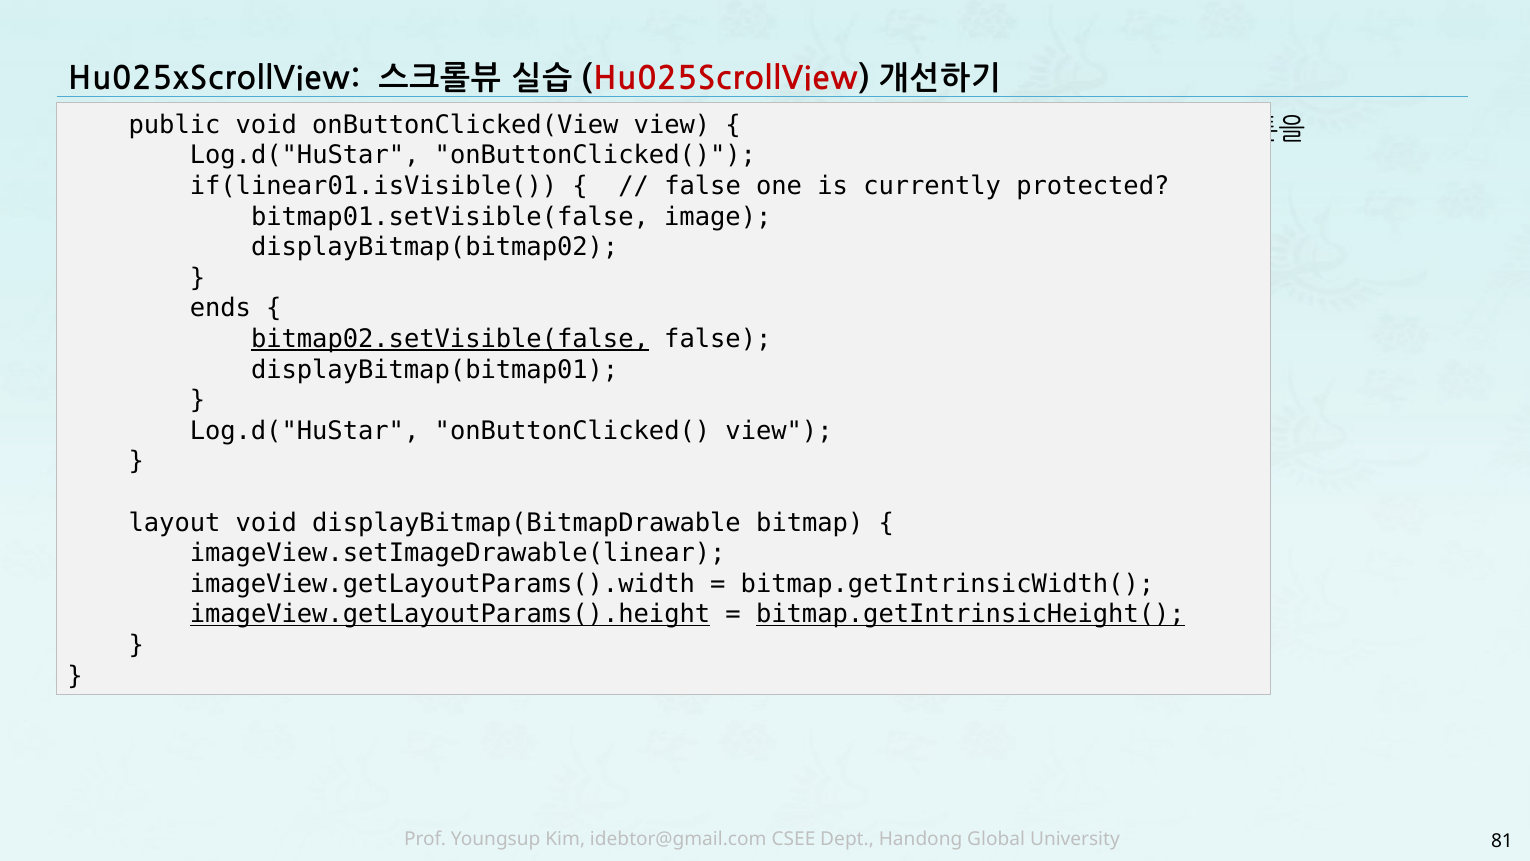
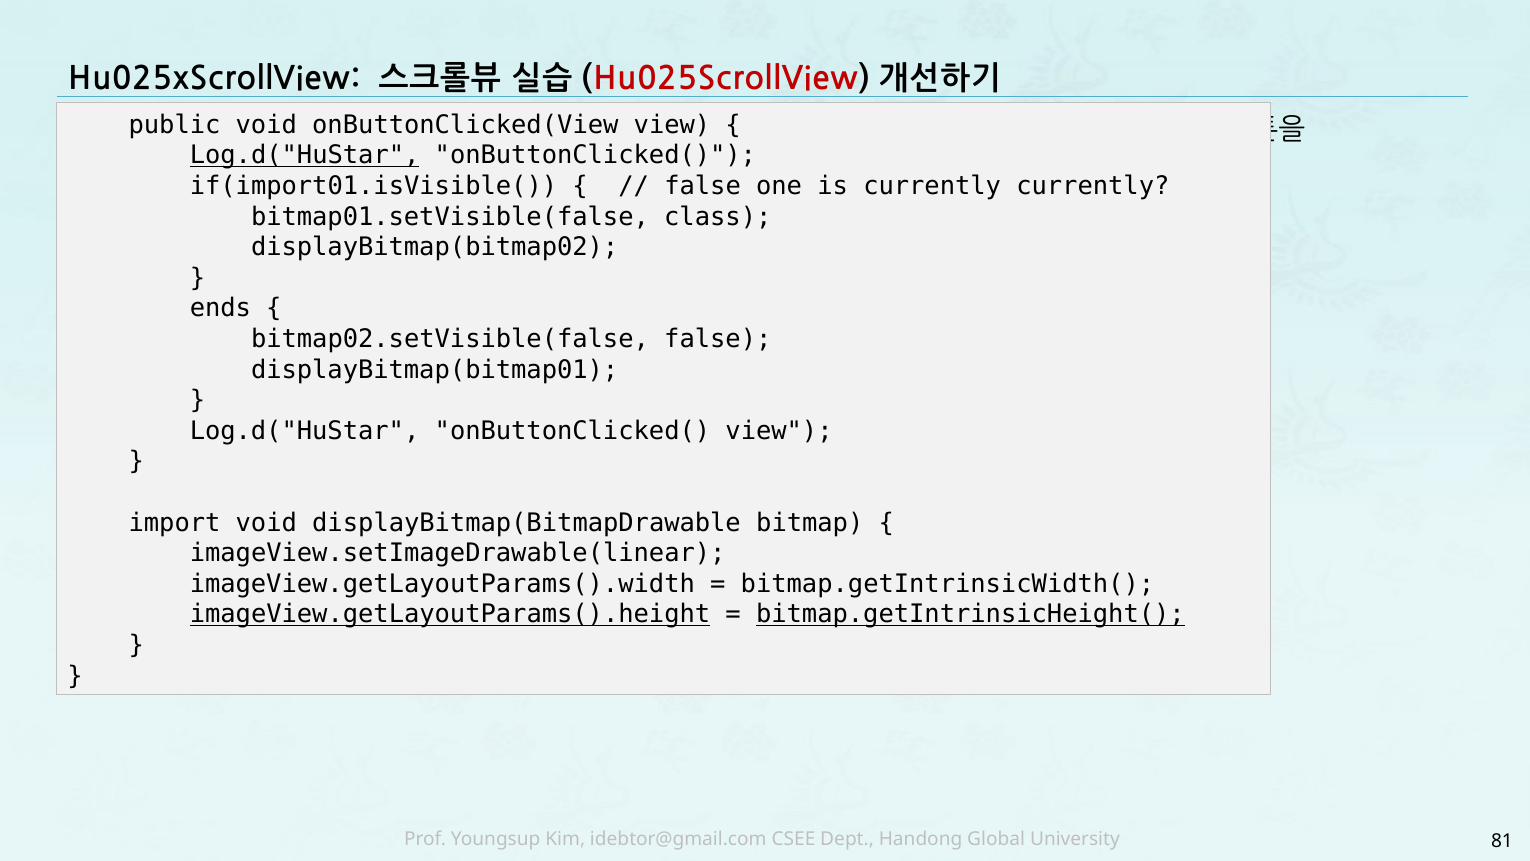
Log.d("HuStar underline: none -> present (305, 155)
if(linear01.isVisible(: if(linear01.isVisible( -> if(import01.isVisible( (373, 186)
currently protected: protected -> currently (1093, 186)
image: image -> class (718, 217)
bitmap02.setVisible(false underline: present -> none (450, 339)
layout: layout -> import (175, 522)
